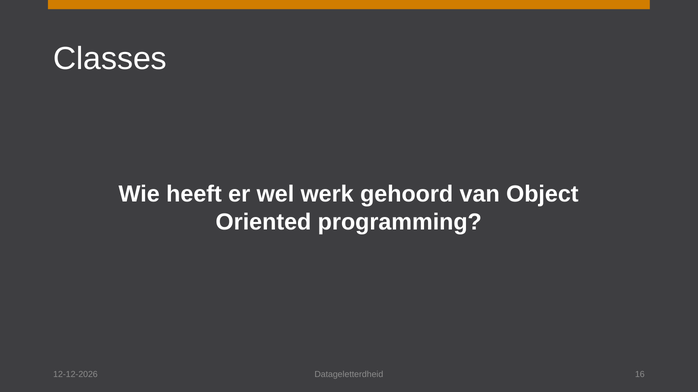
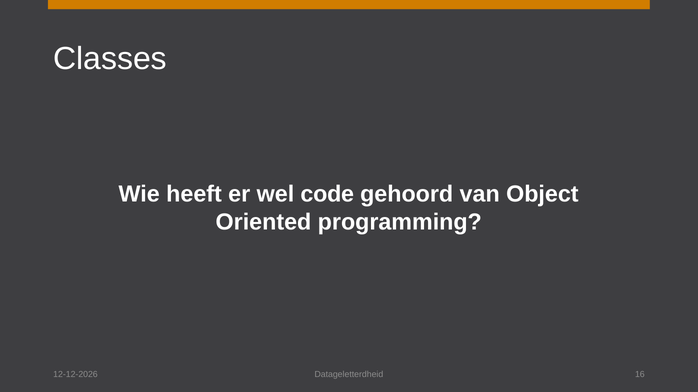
werk: werk -> code (327, 194)
